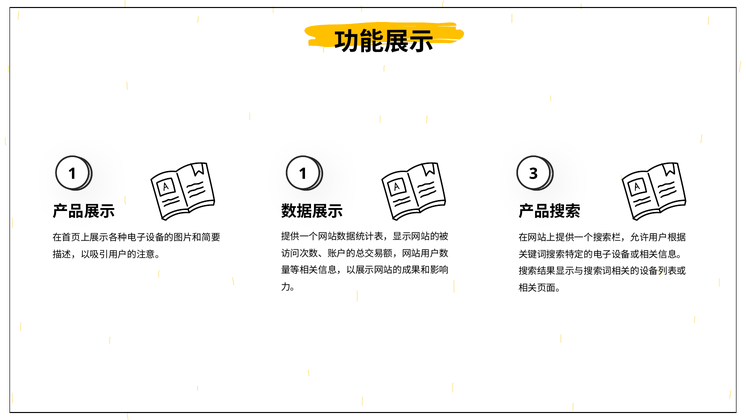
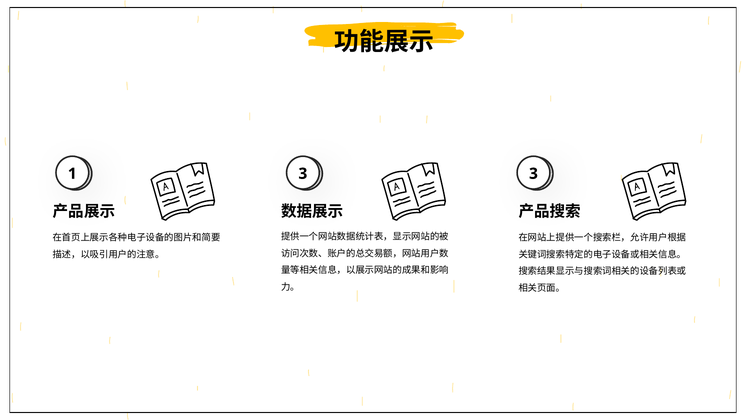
1 1: 1 -> 3 (303, 174)
